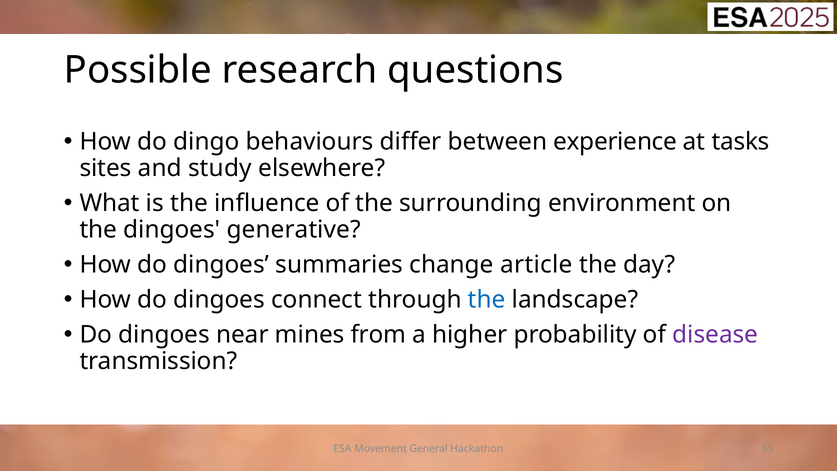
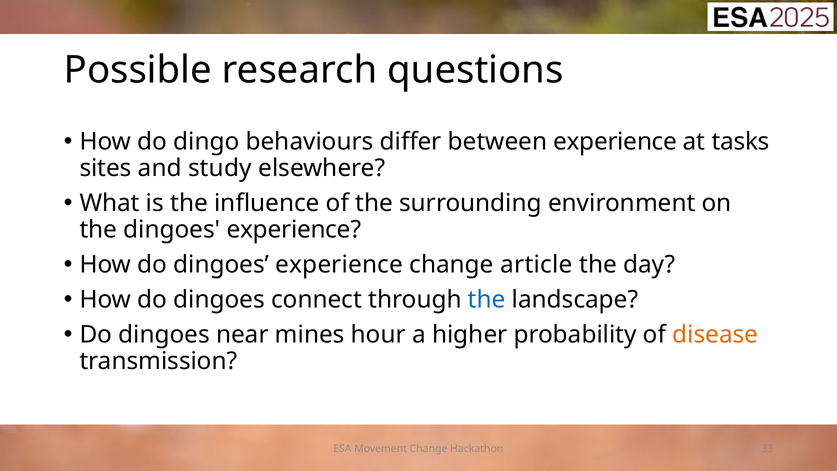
the dingoes generative: generative -> experience (294, 229)
do dingoes summaries: summaries -> experience (339, 264)
from: from -> hour (378, 335)
disease colour: purple -> orange (715, 335)
Movement General: General -> Change (429, 449)
